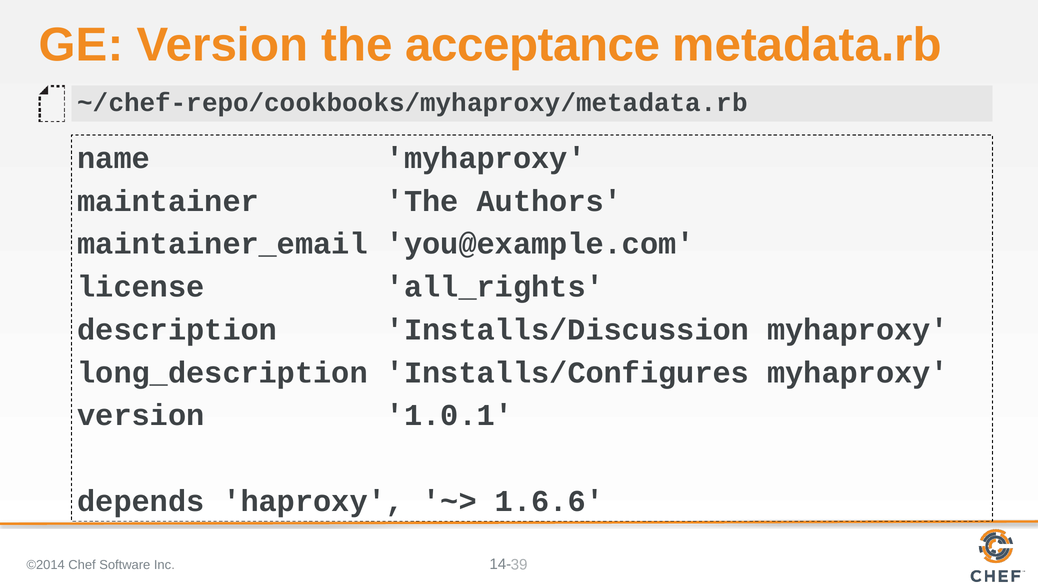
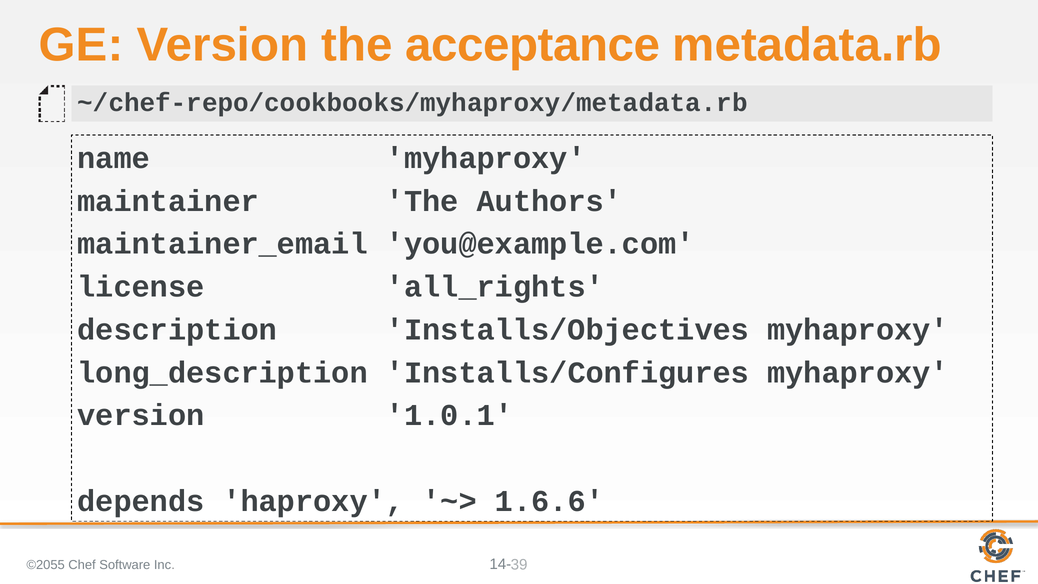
Installs/Discussion: Installs/Discussion -> Installs/Objectives (567, 330)
©2014: ©2014 -> ©2055 (46, 565)
